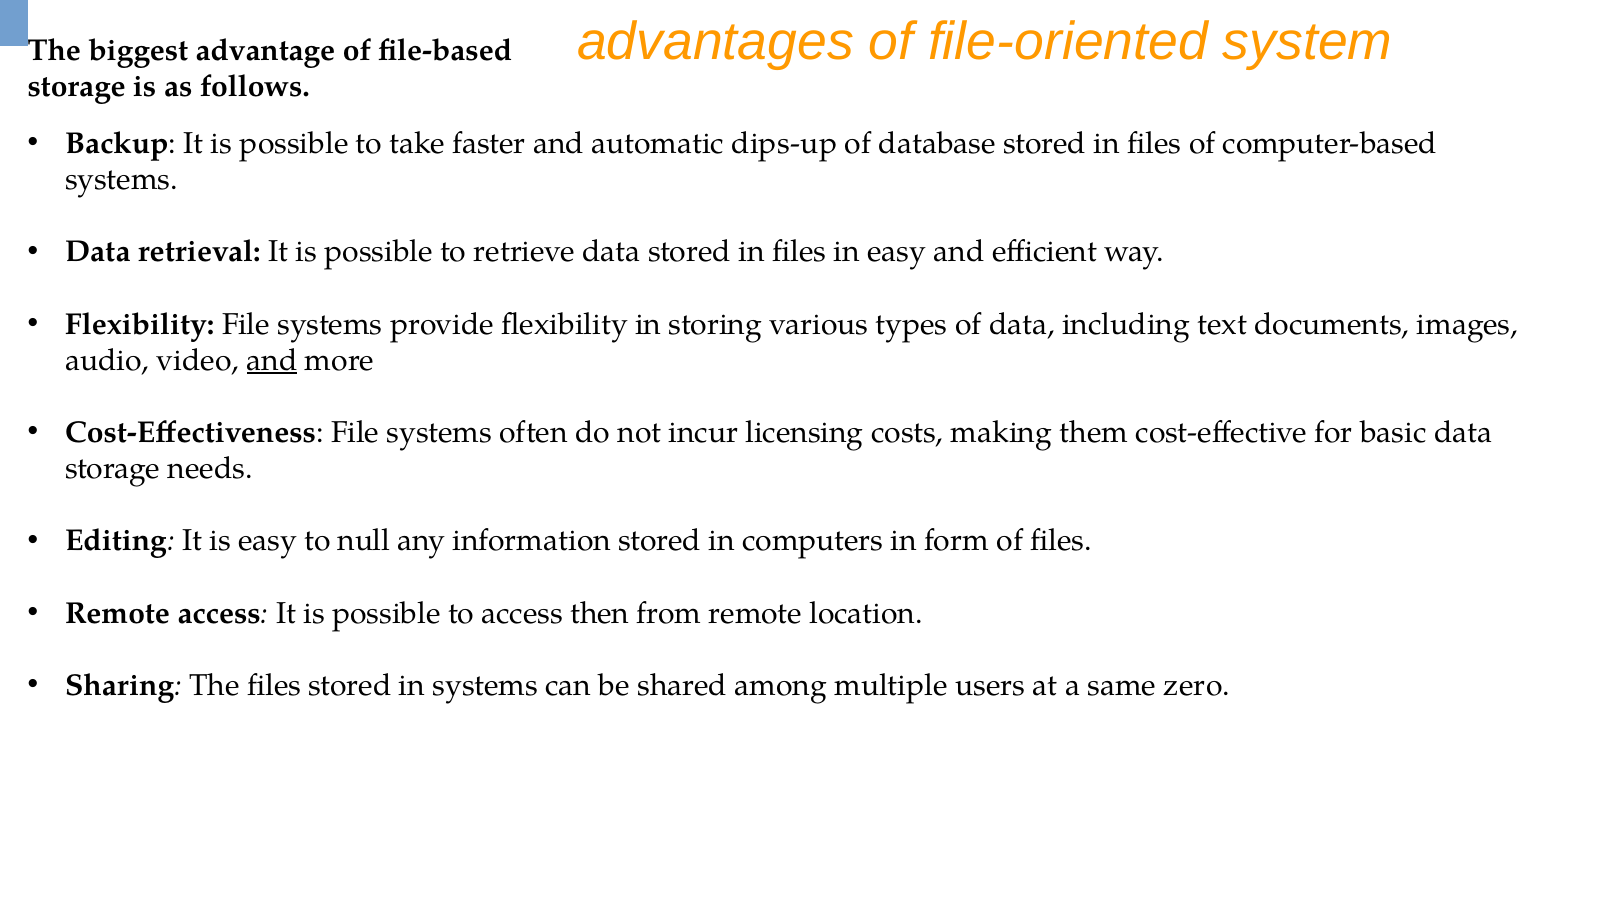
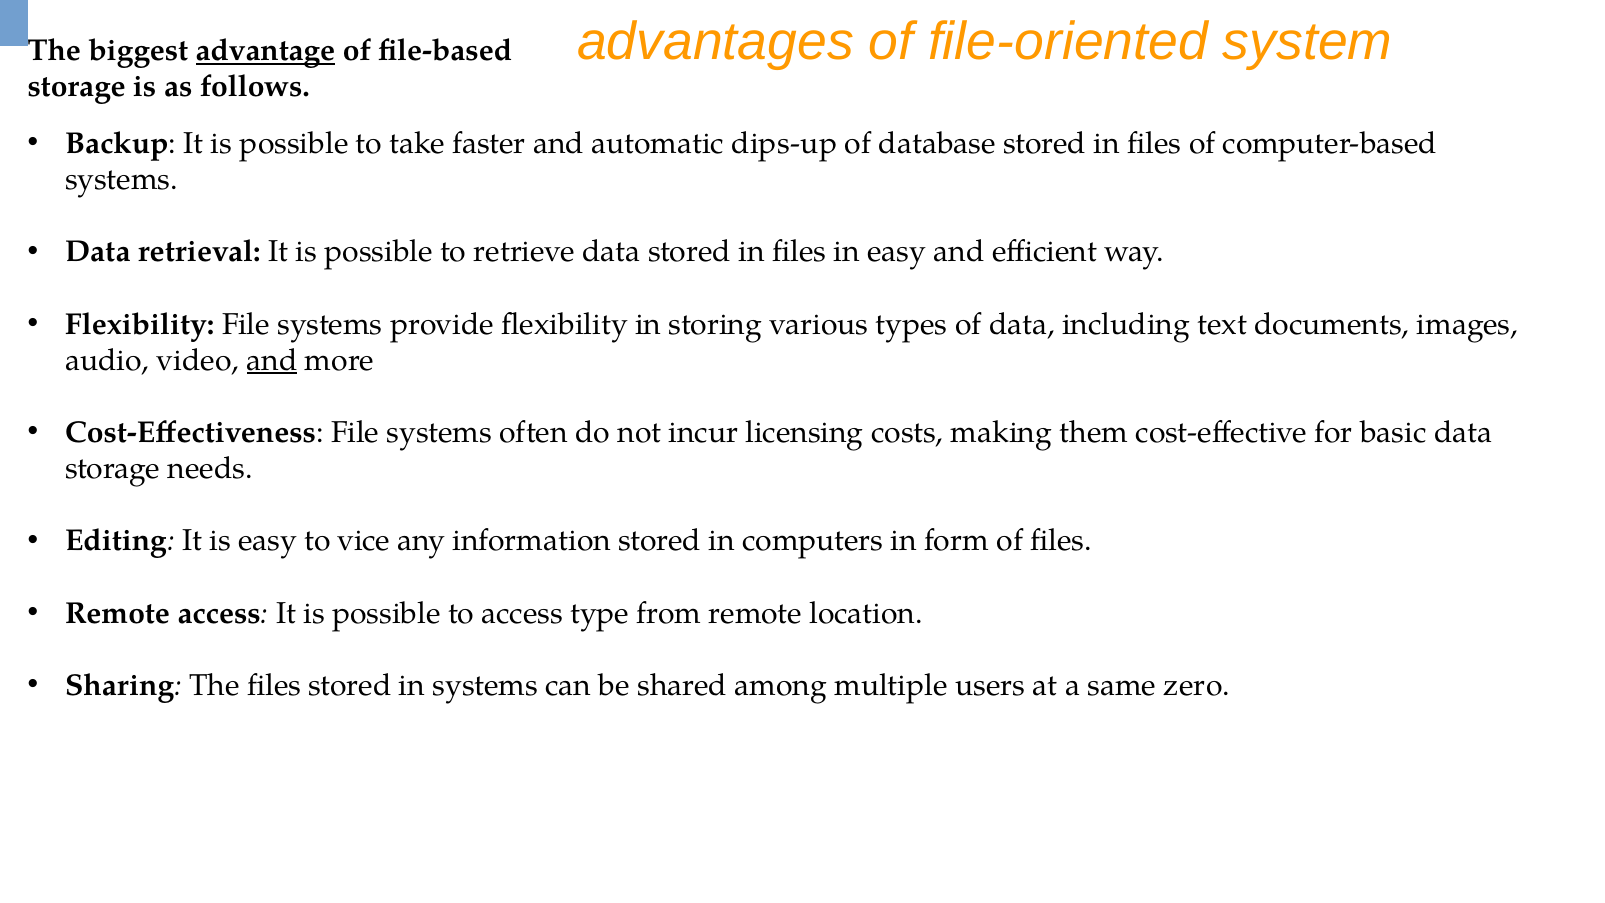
advantage underline: none -> present (265, 51)
null: null -> vice (364, 541)
then: then -> type (600, 613)
